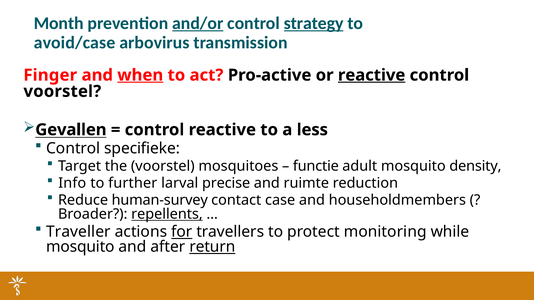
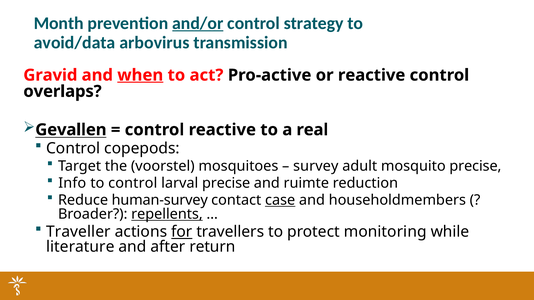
strategy underline: present -> none (314, 23)
avoid/case: avoid/case -> avoid/data (75, 43)
Finger: Finger -> Gravid (50, 75)
reactive underline: present -> none (372, 75)
voorstel: voorstel -> overlaps (62, 91)
less: less -> real (312, 130)
specifieke: specifieke -> copepods (142, 149)
functie: functie -> survey (316, 166)
mosquito density: density -> precise (475, 166)
to further: further -> control (133, 183)
case underline: none -> present (280, 200)
mosquito: mosquito -> literature (80, 247)
return underline: present -> none (212, 247)
